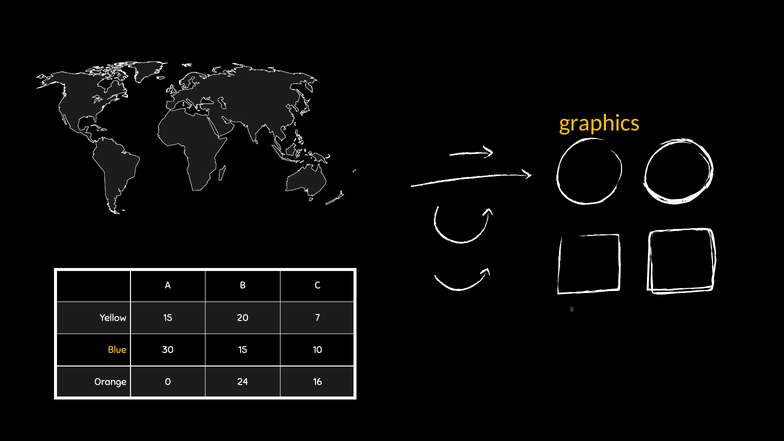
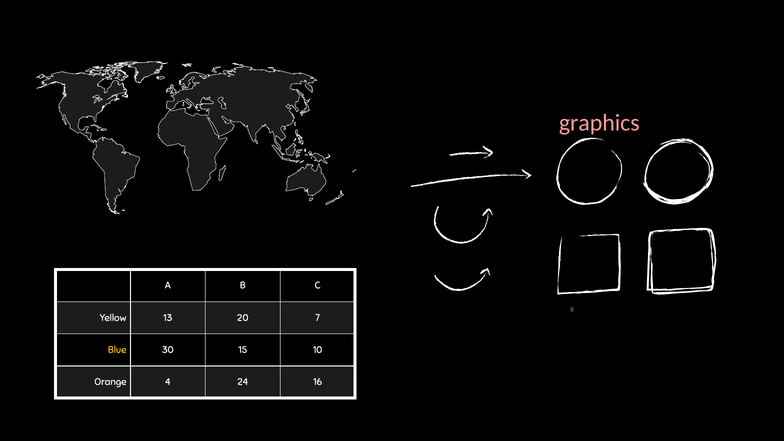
graphics colour: yellow -> pink (599, 123)
Yellow 15: 15 -> 13 (168, 318)
0: 0 -> 4 (168, 382)
